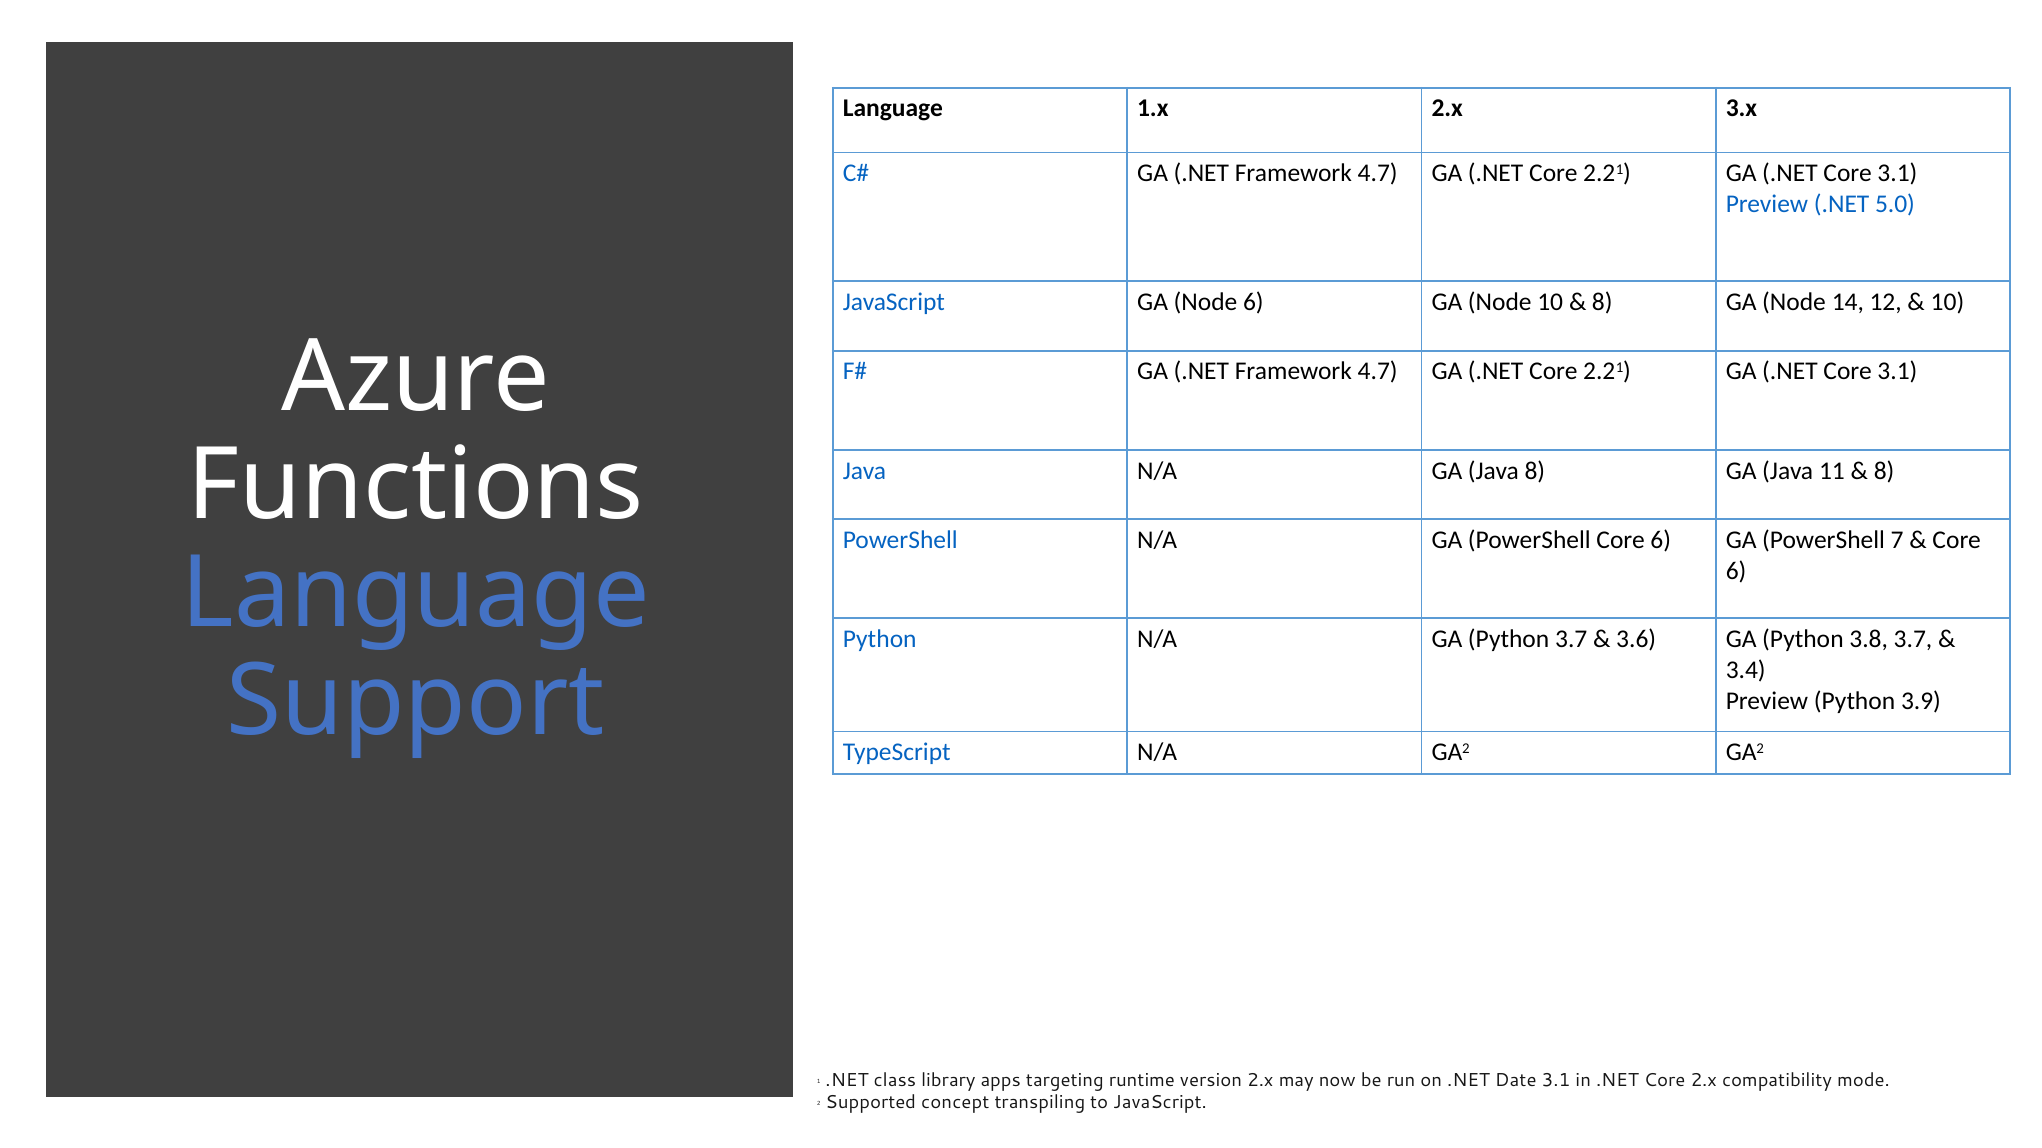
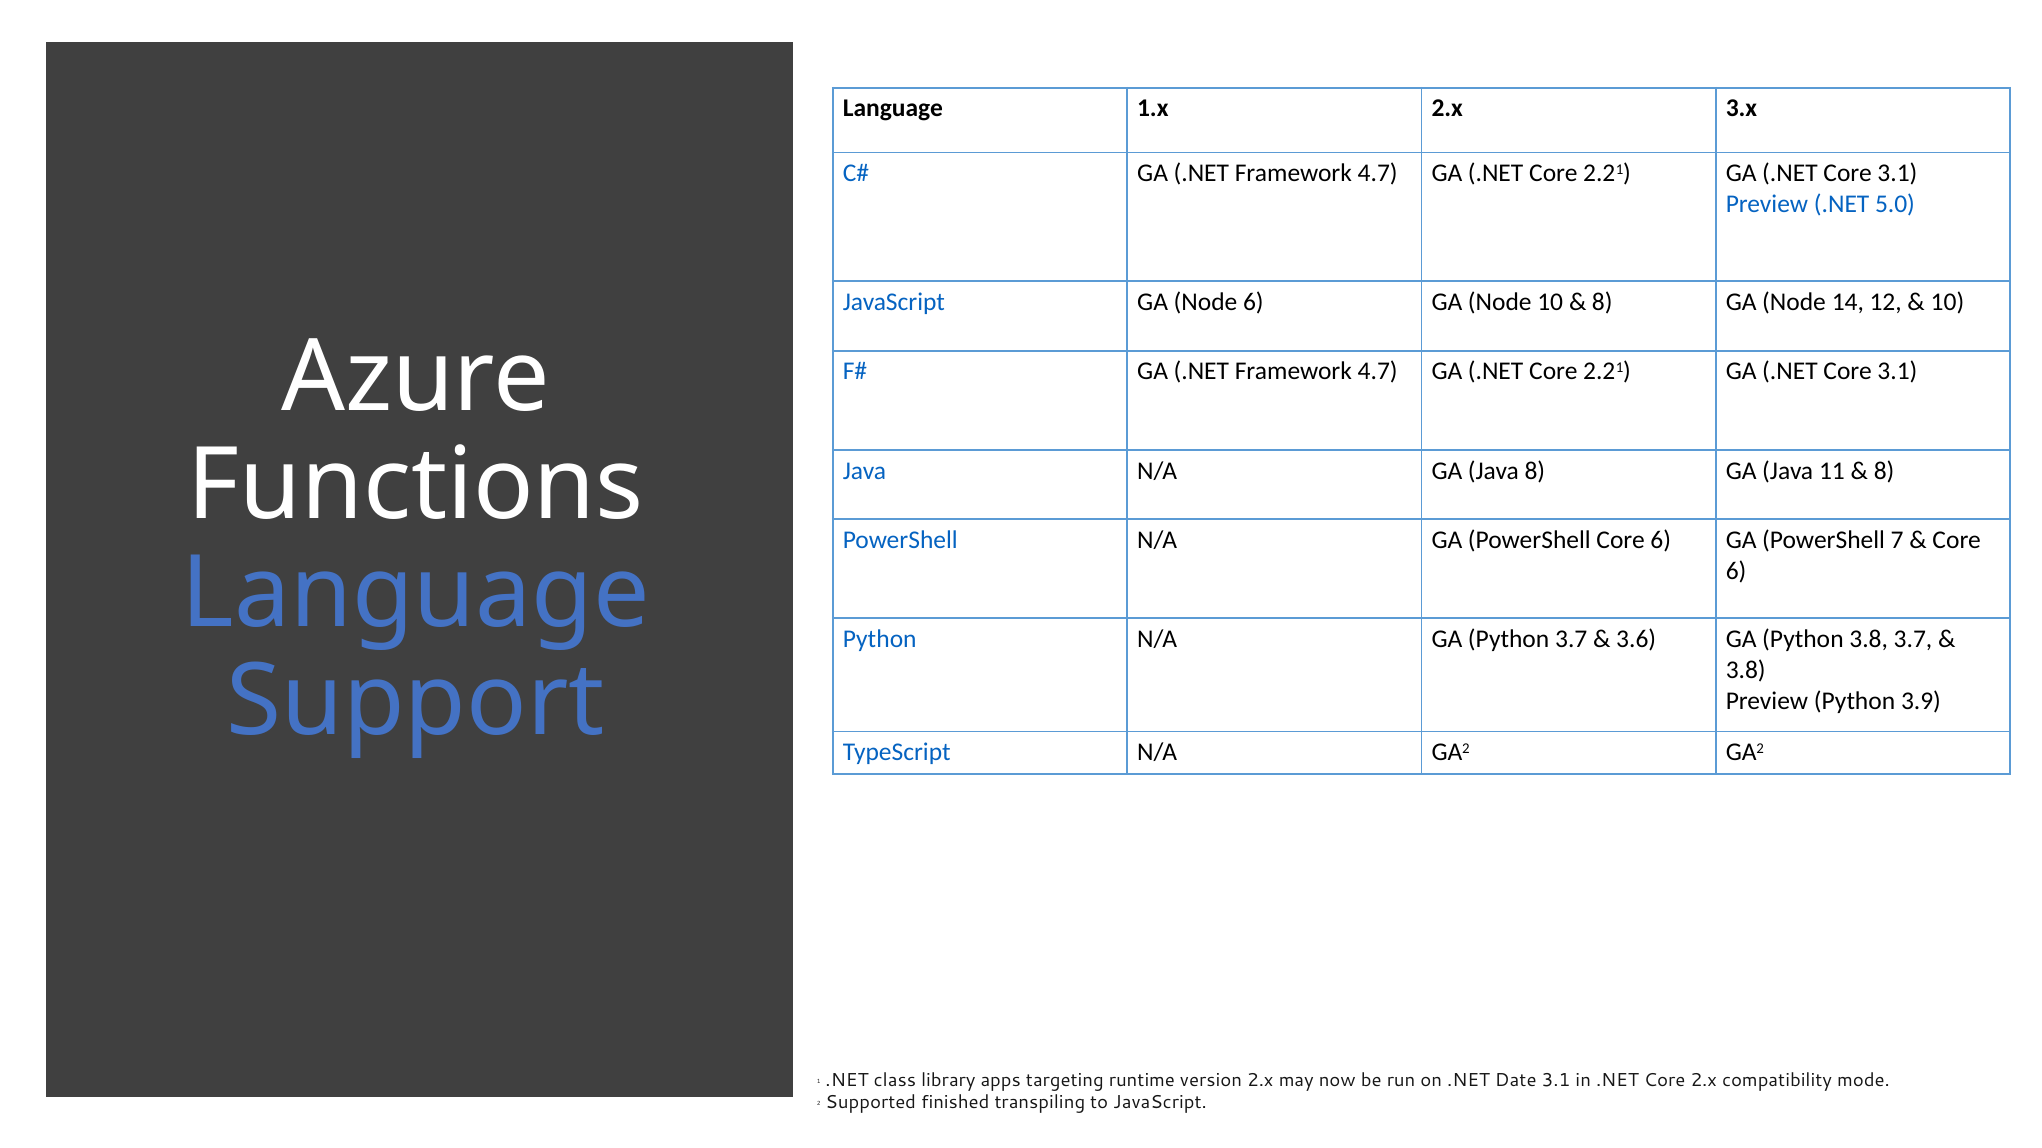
3.4: 3.4 -> 3.8 (1746, 671)
concept: concept -> finished (955, 1103)
